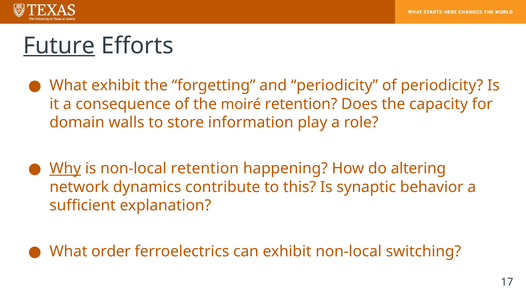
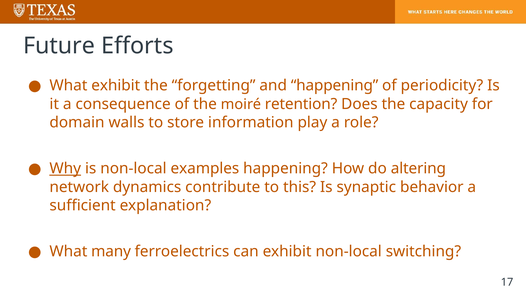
Future underline: present -> none (59, 46)
and periodicity: periodicity -> happening (335, 85)
non-local retention: retention -> examples (205, 168)
order: order -> many (111, 251)
